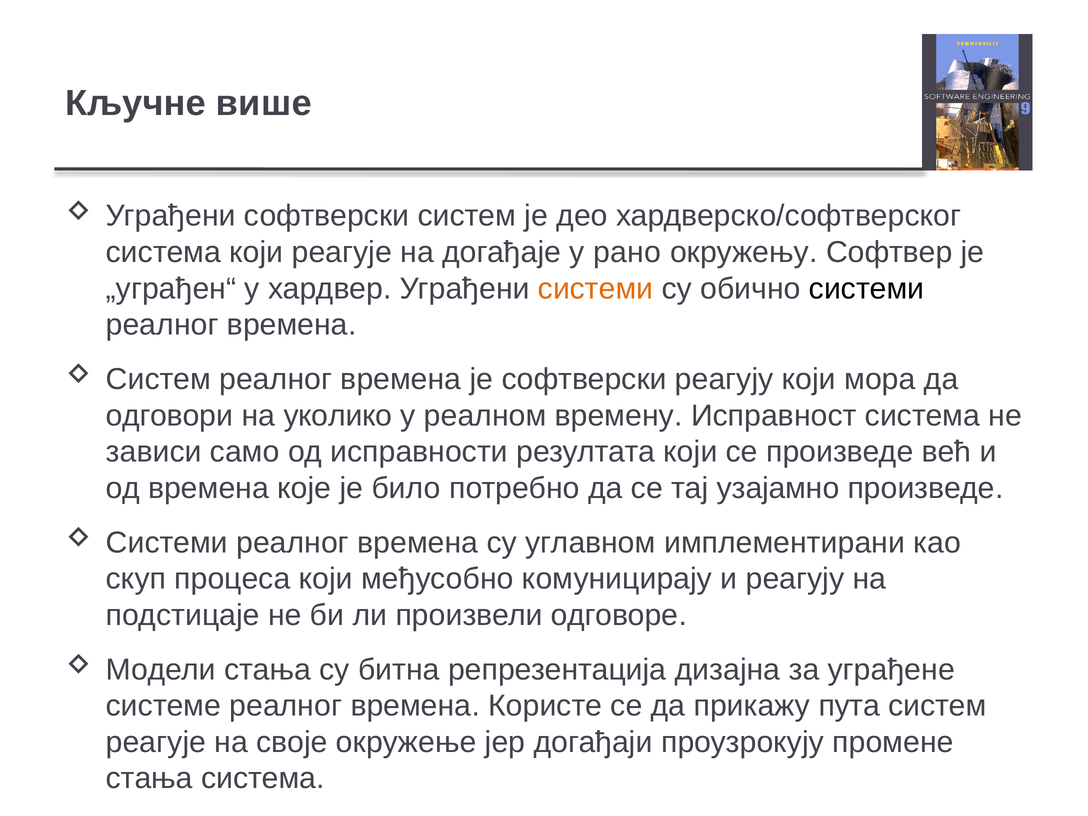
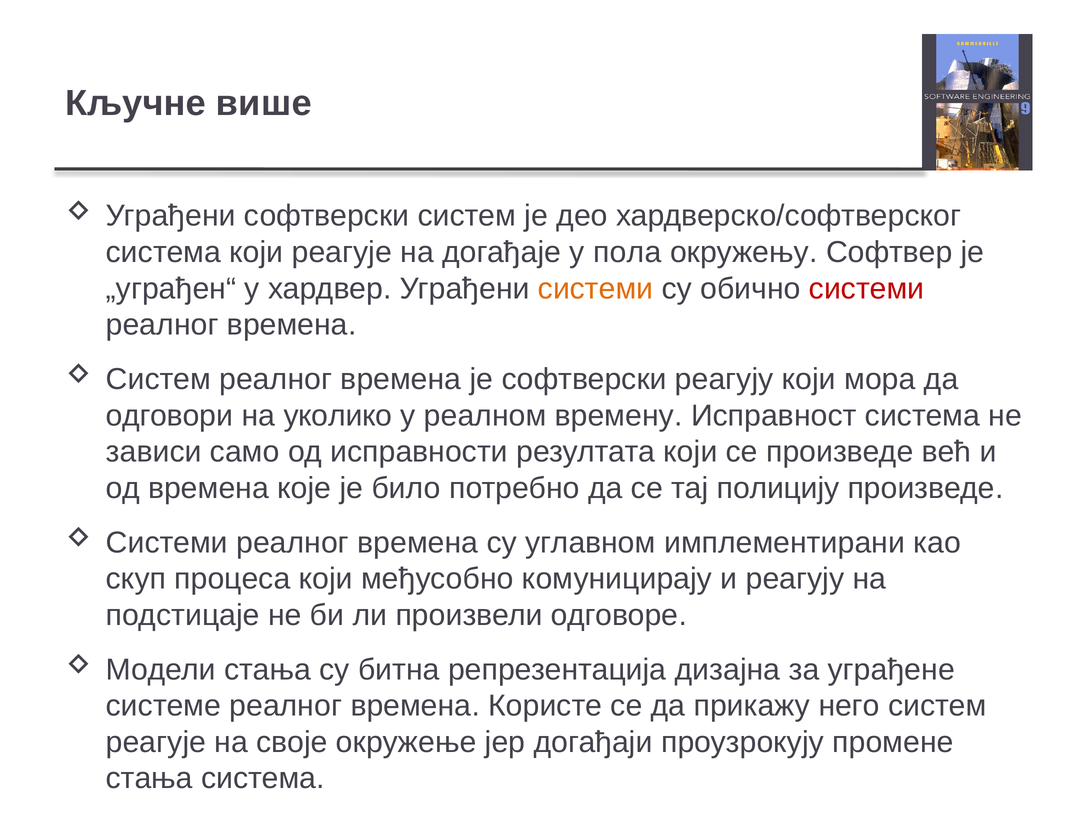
рано: рано -> пола (627, 252)
системи colour: black -> red (867, 289)
узајамно: узајамно -> полицију (778, 488)
пута: пута -> него (849, 706)
